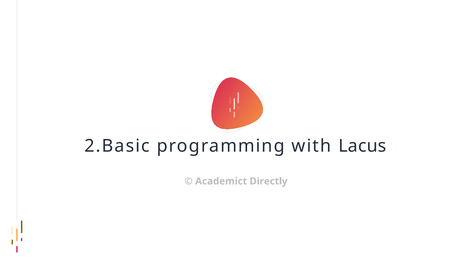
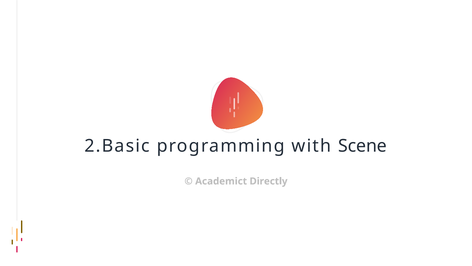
Lacus: Lacus -> Scene (363, 146)
